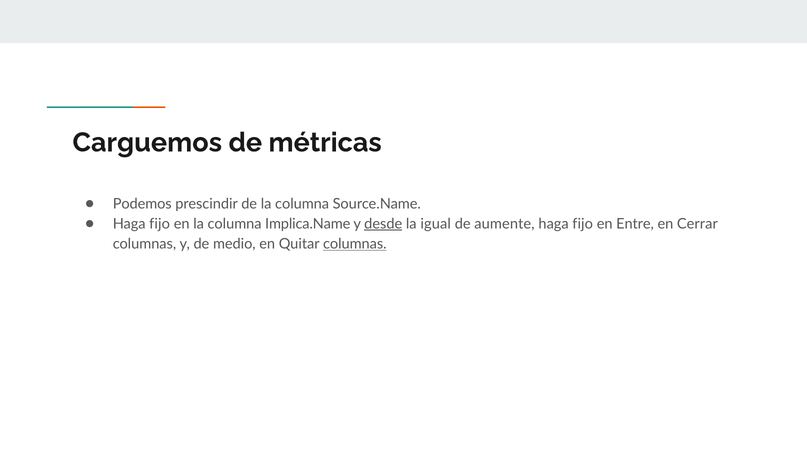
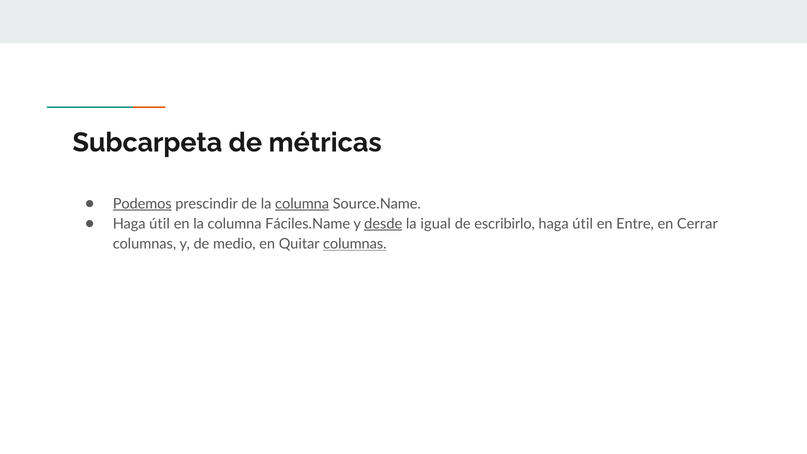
Carguemos: Carguemos -> Subcarpeta (147, 142)
Podemos underline: none -> present (142, 204)
columna underline: none -> present (302, 204)
fijo: fijo -> útil (160, 224)
Implica.Name: Implica.Name -> Fáciles.Name (308, 224)
aumente: aumente -> escribirlo (505, 224)
fijo: fijo -> útil (583, 224)
